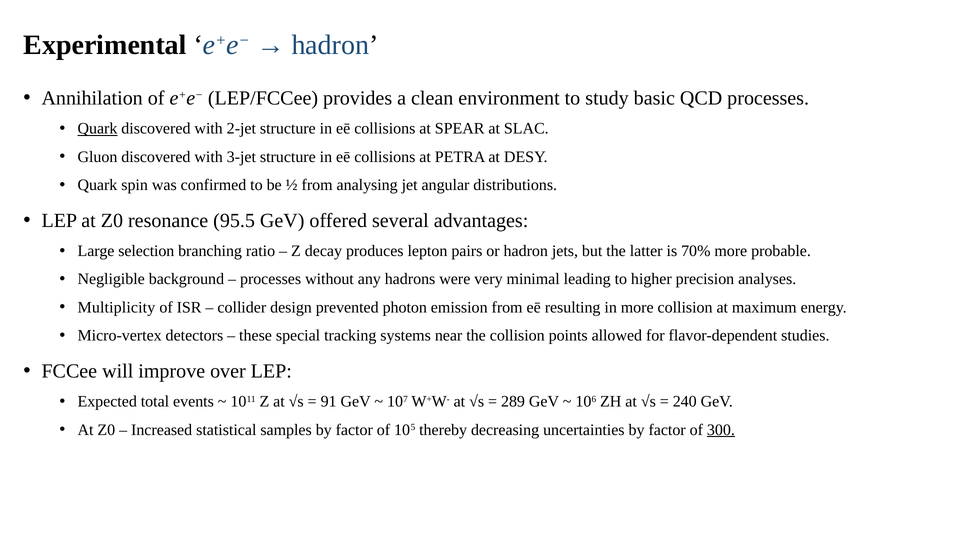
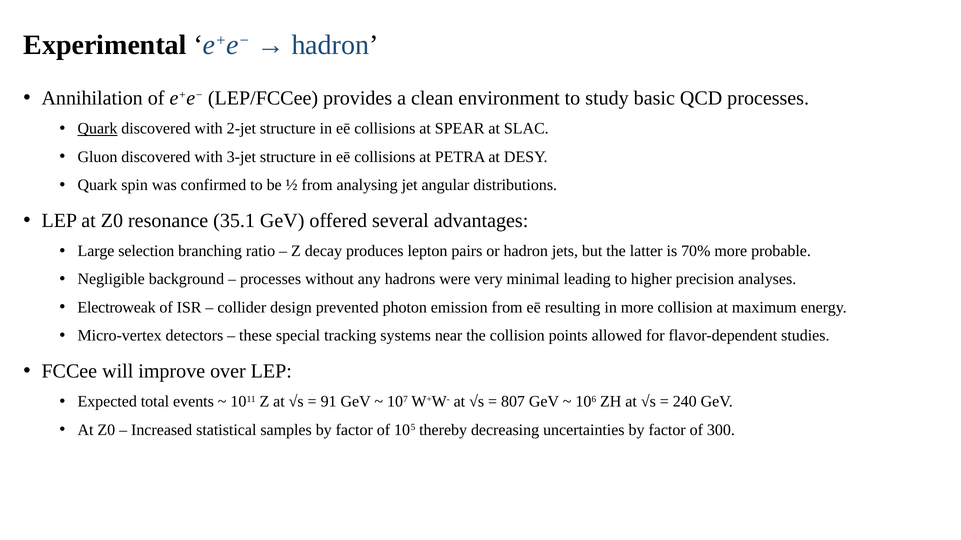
95.5: 95.5 -> 35.1 (234, 221)
Multiplicity: Multiplicity -> Electroweak (117, 308)
289: 289 -> 807 (513, 402)
300 underline: present -> none (721, 430)
